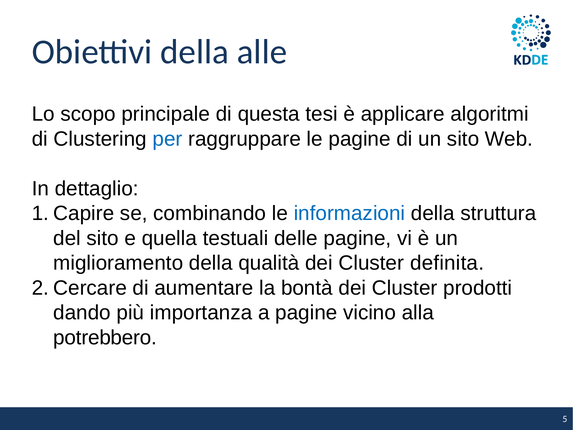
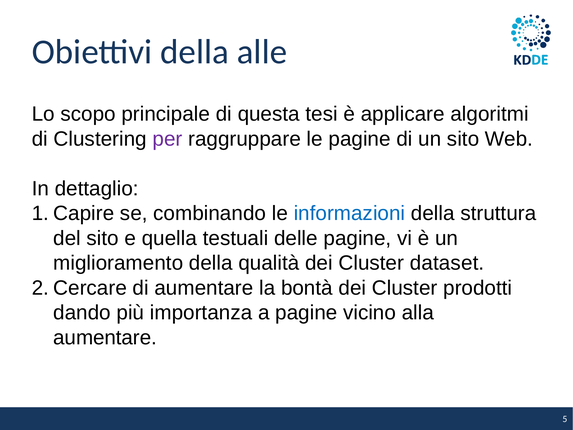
per colour: blue -> purple (167, 139)
definita: definita -> dataset (447, 263)
potrebbero: potrebbero -> aumentare (105, 337)
